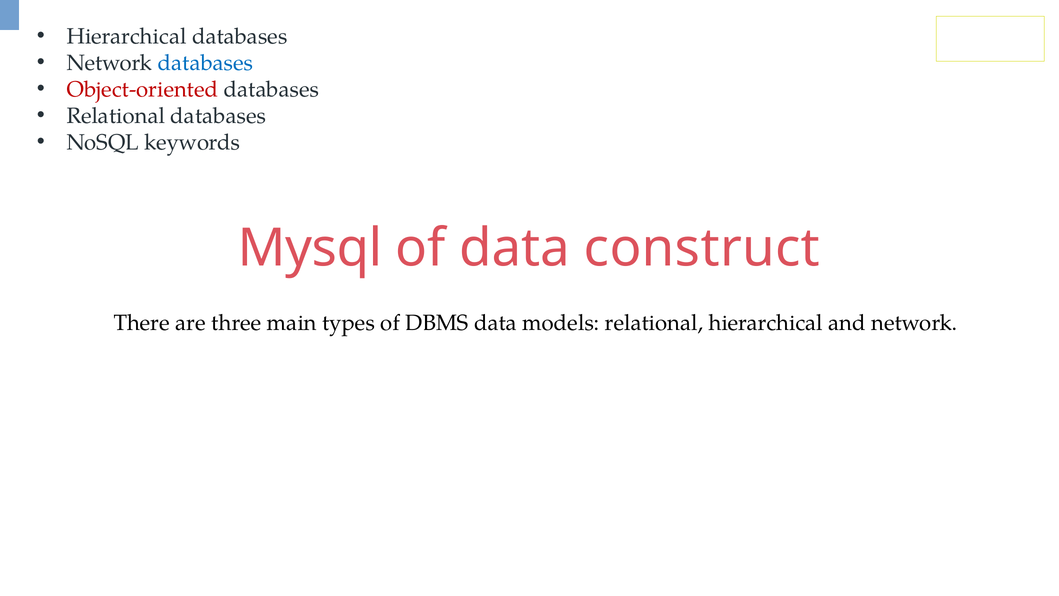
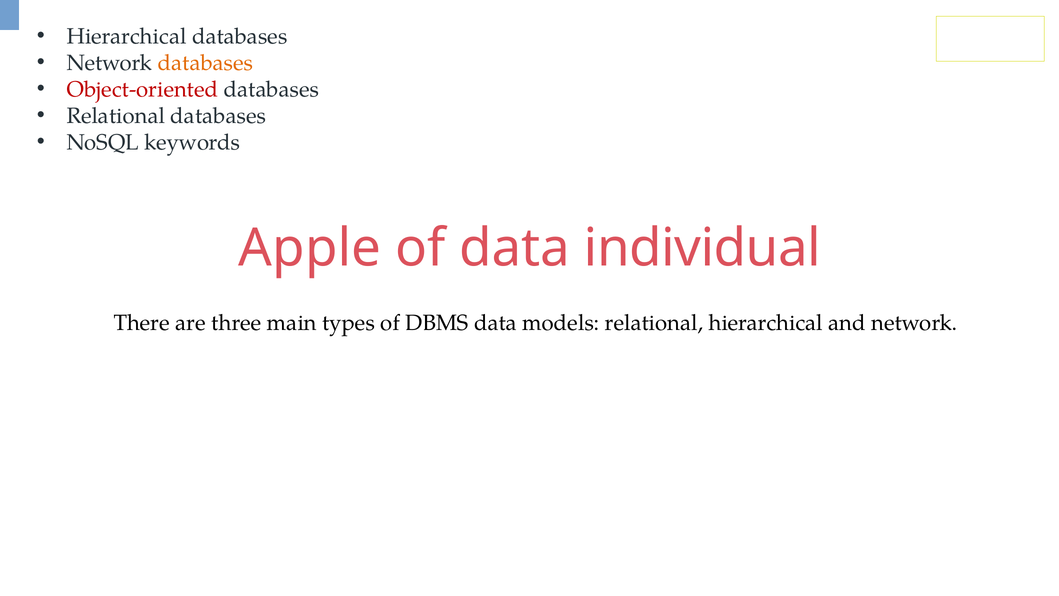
databases colour: blue -> orange (205, 63)
Mysql: Mysql -> Apple (310, 248)
construct: construct -> individual (702, 248)
